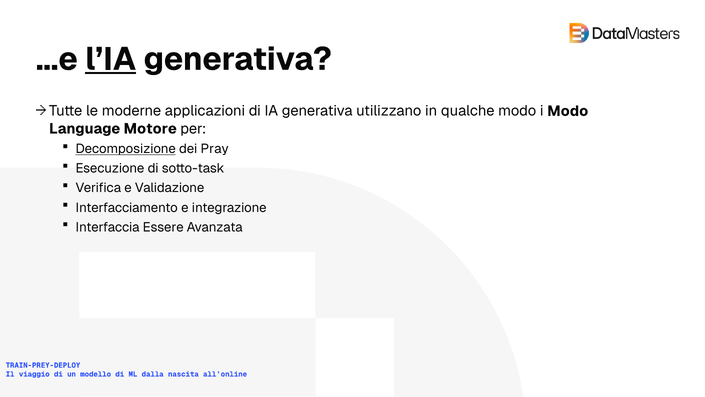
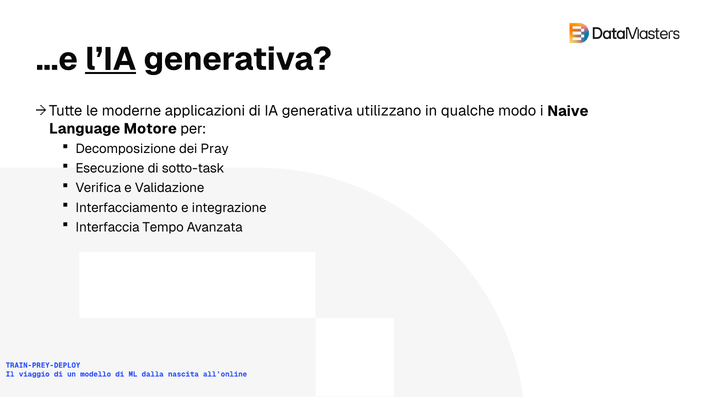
i Modo: Modo -> Naive (568, 111)
Decomposizione underline: present -> none (126, 149)
Essere: Essere -> Tempo (163, 227)
